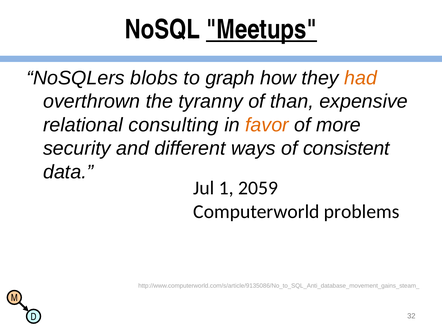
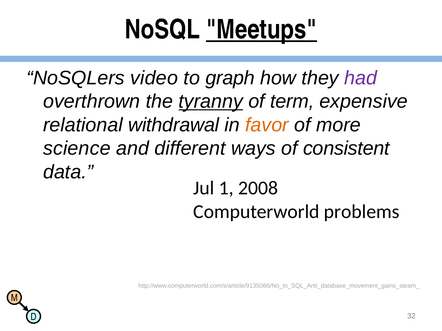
blobs: blobs -> video (154, 78)
had colour: orange -> purple (361, 78)
tyranny underline: none -> present (211, 102)
than: than -> term (292, 102)
consulting: consulting -> withdrawal (174, 125)
security: security -> science (77, 149)
2059: 2059 -> 2008 (258, 188)
